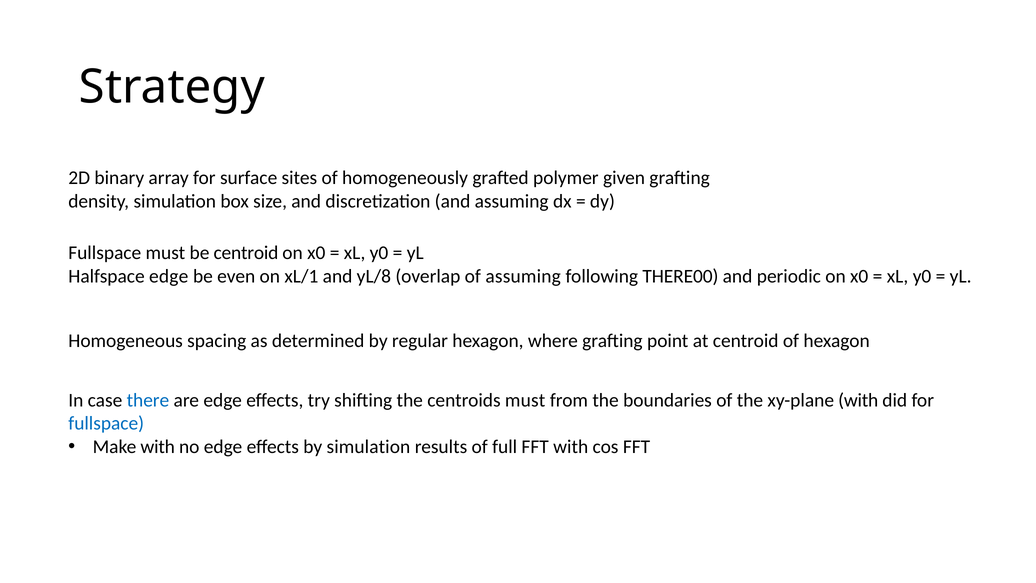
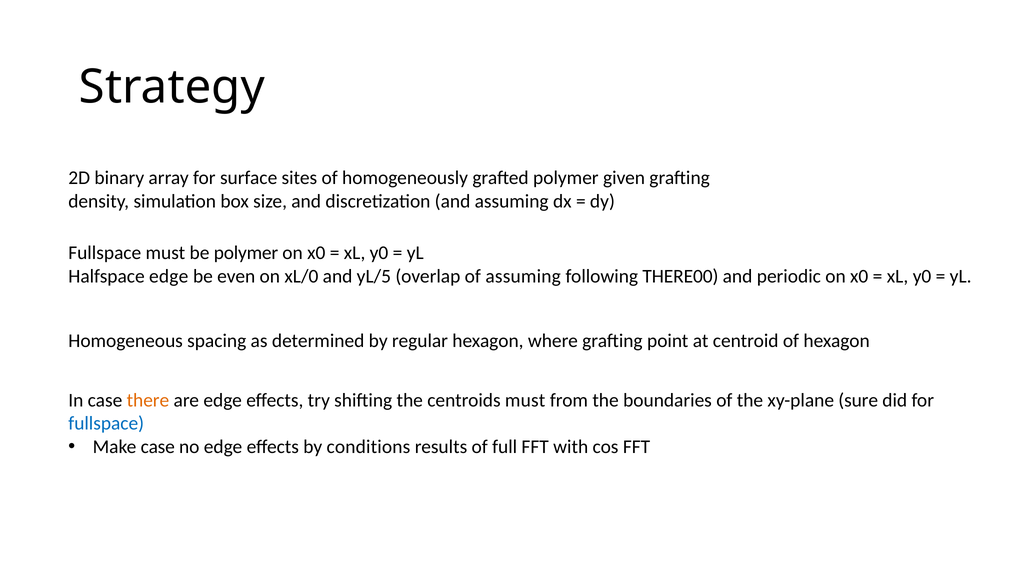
be centroid: centroid -> polymer (246, 253)
xL/1: xL/1 -> xL/0 (301, 276)
yL/8: yL/8 -> yL/5 (374, 276)
there colour: blue -> orange (148, 400)
xy-plane with: with -> sure (858, 400)
Make with: with -> case (158, 447)
by simulation: simulation -> conditions (368, 447)
